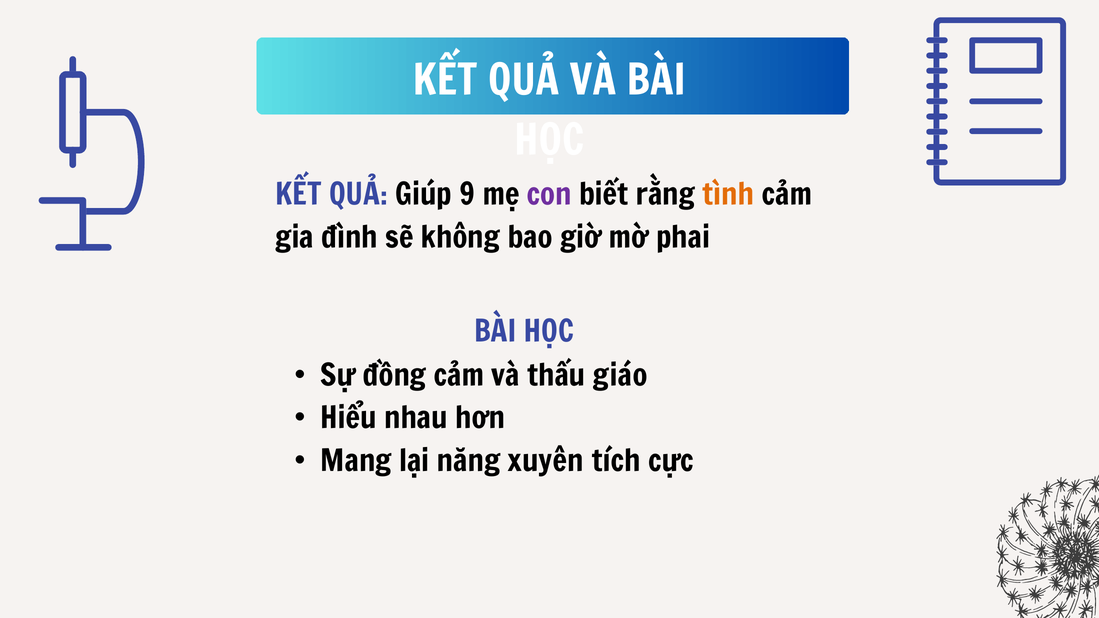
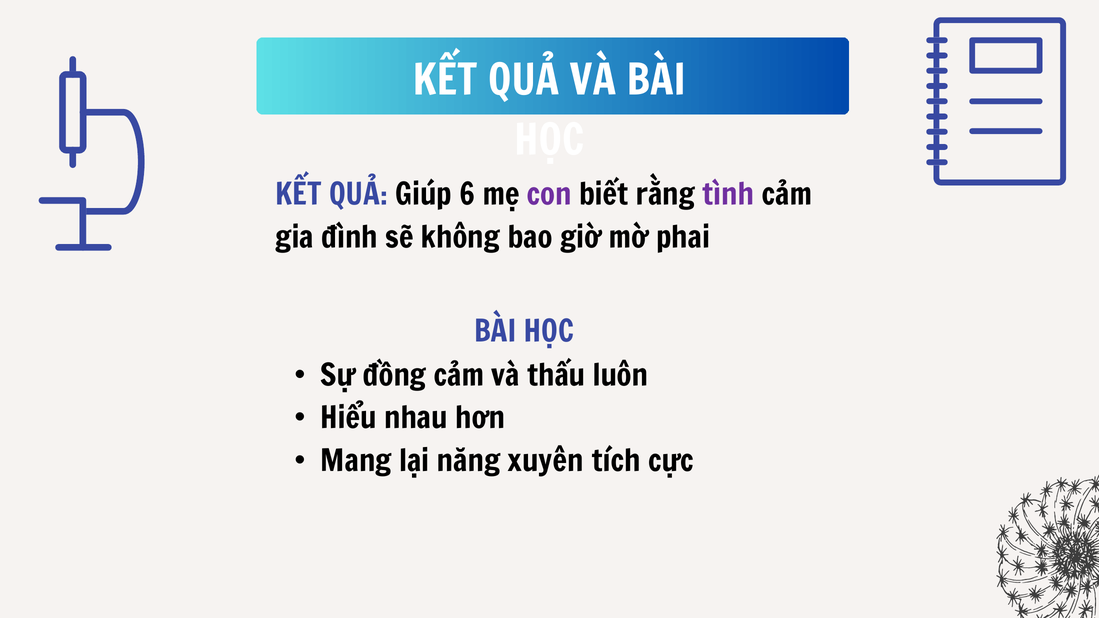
9: 9 -> 6 (467, 195)
tình colour: orange -> purple (728, 195)
giáo: giáo -> luôn (620, 376)
